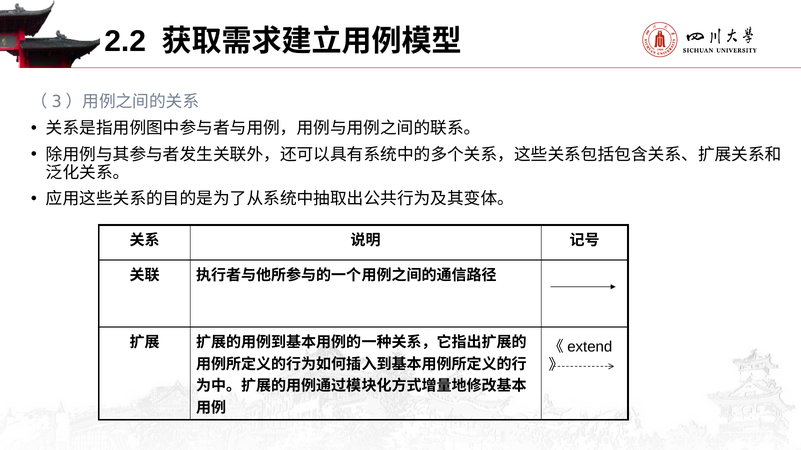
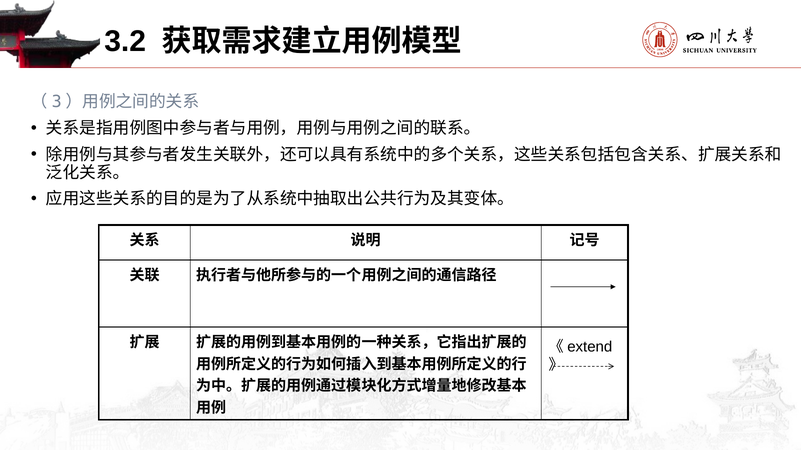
2.2: 2.2 -> 3.2 (125, 41)
